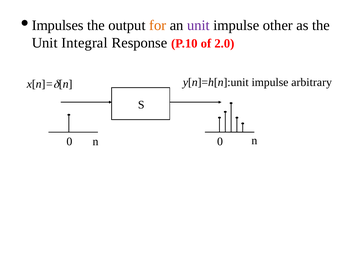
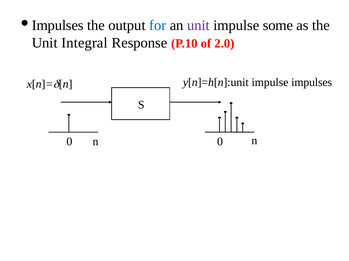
for colour: orange -> blue (158, 25)
other: other -> some (278, 25)
impulse arbitrary: arbitrary -> impulses (312, 83)
